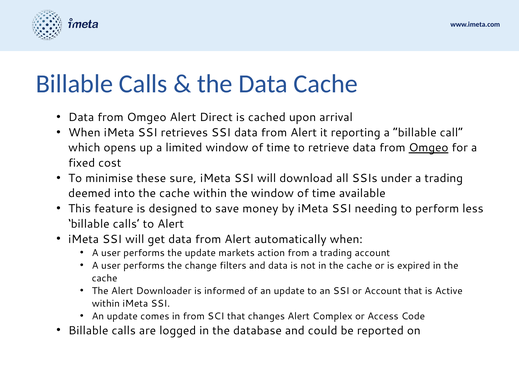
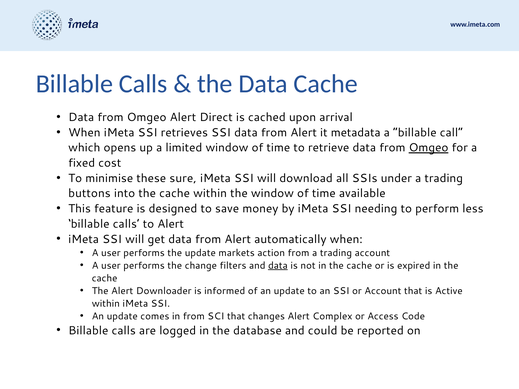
reporting: reporting -> metadata (356, 133)
deemed: deemed -> buttons (89, 194)
data underline: none -> present (278, 266)
